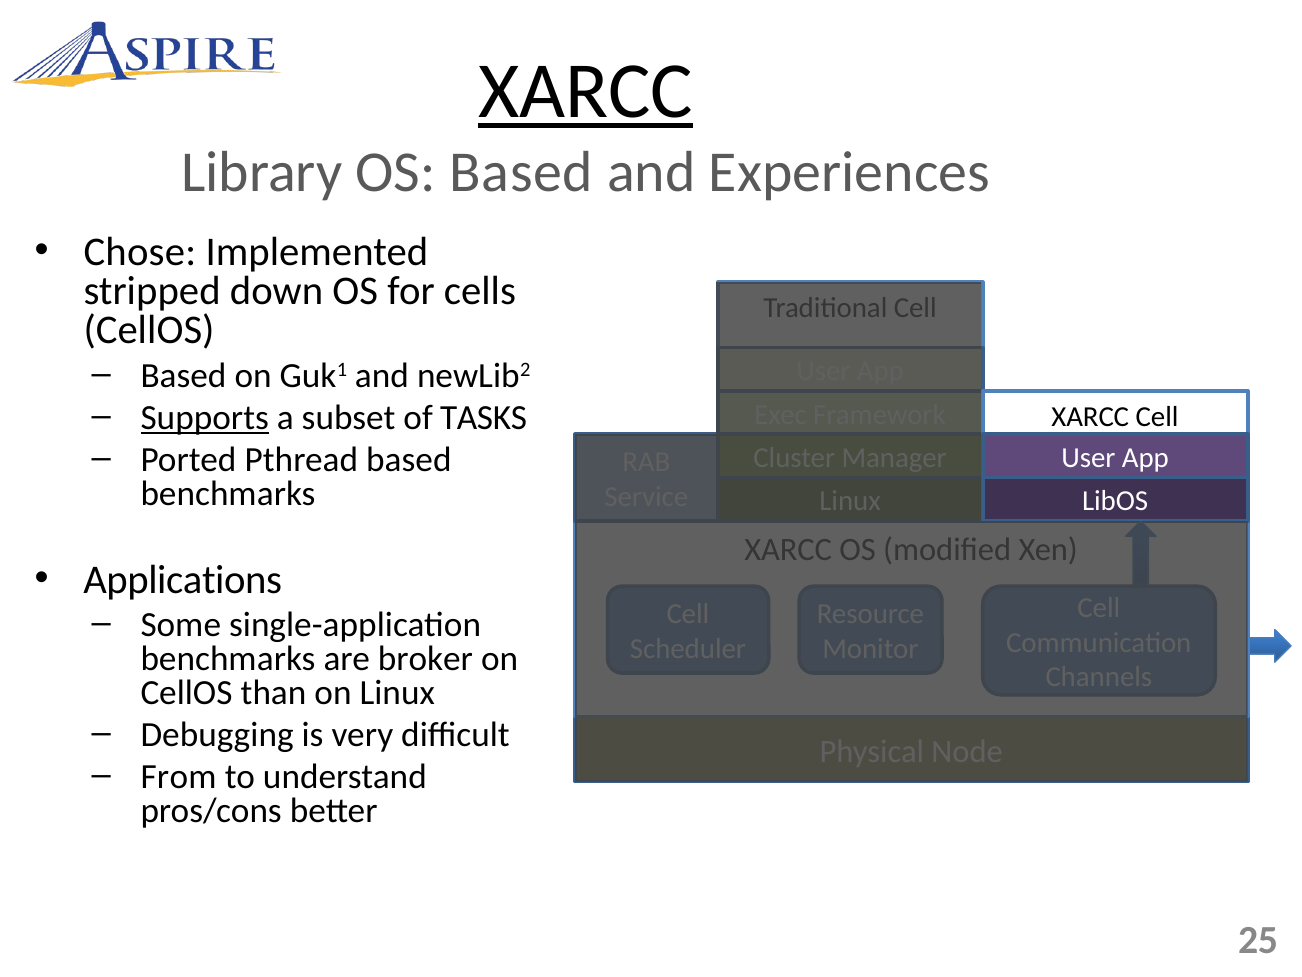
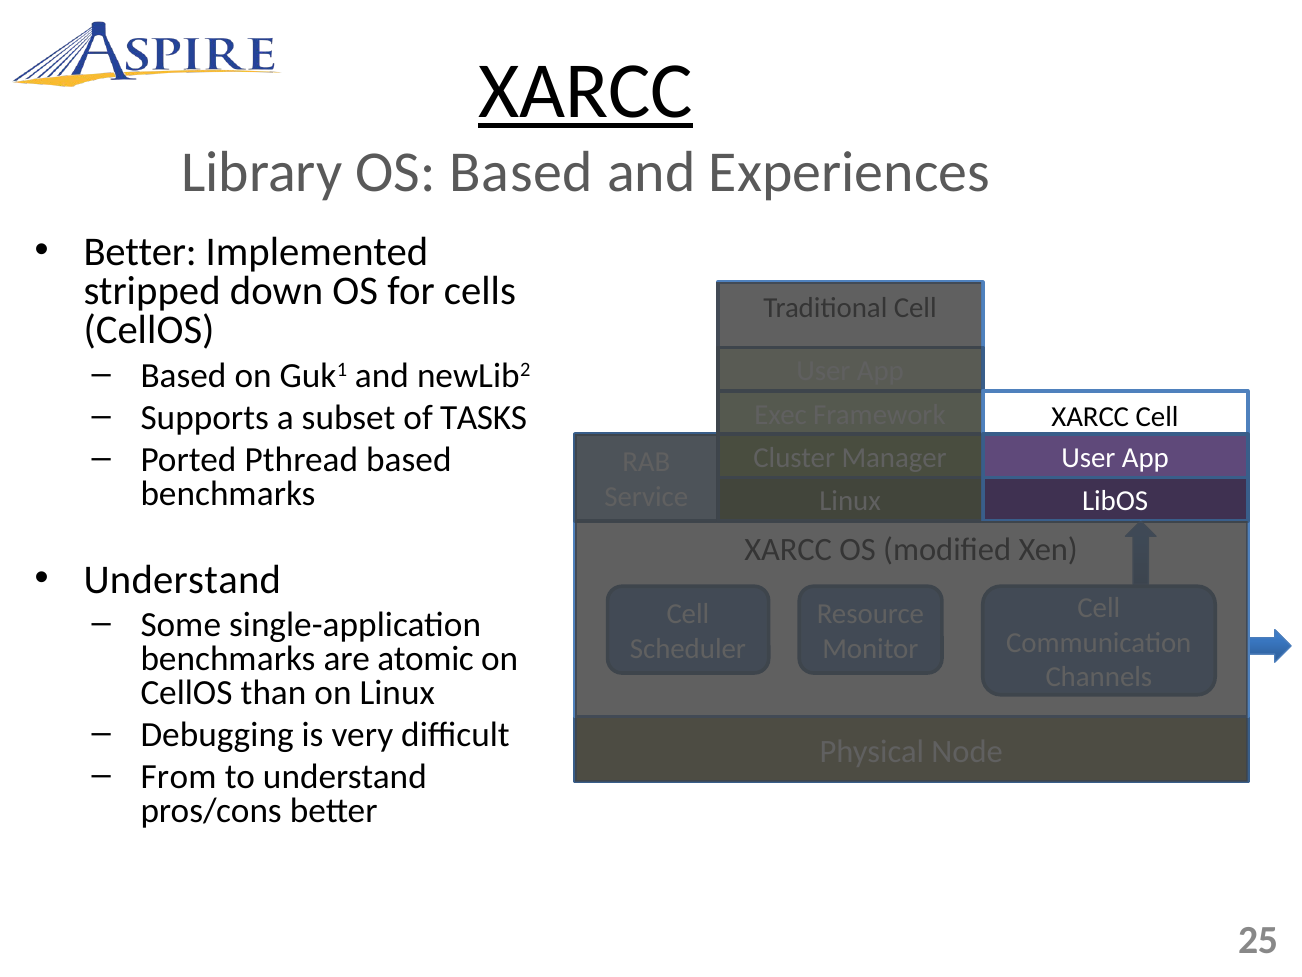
Chose: Chose -> Better (140, 252)
Supports underline: present -> none (205, 417)
Applications: Applications -> Understand (182, 579)
broker: broker -> atomic (426, 658)
